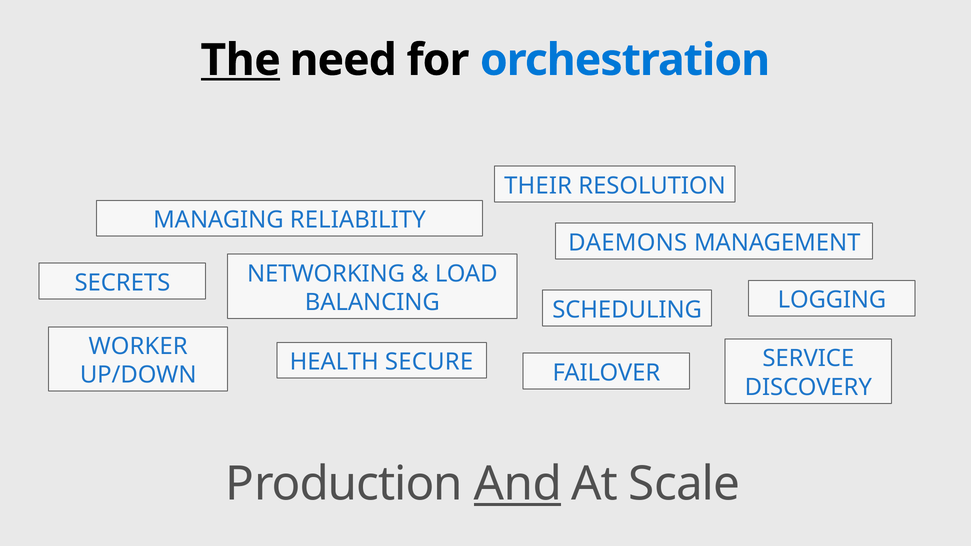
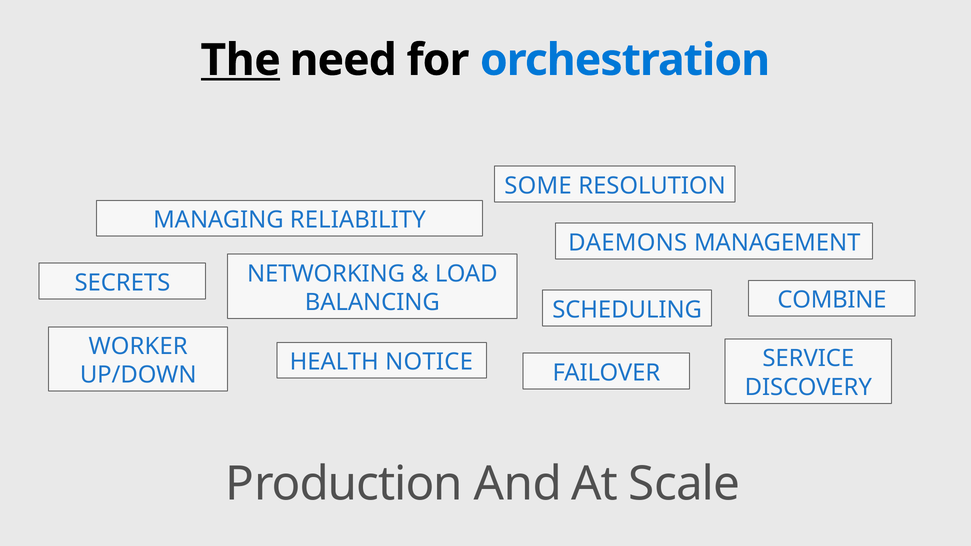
THEIR: THEIR -> SOME (538, 186)
LOGGING: LOGGING -> COMBINE (832, 300)
SECURE: SECURE -> NOTICE (429, 362)
And underline: present -> none (518, 484)
